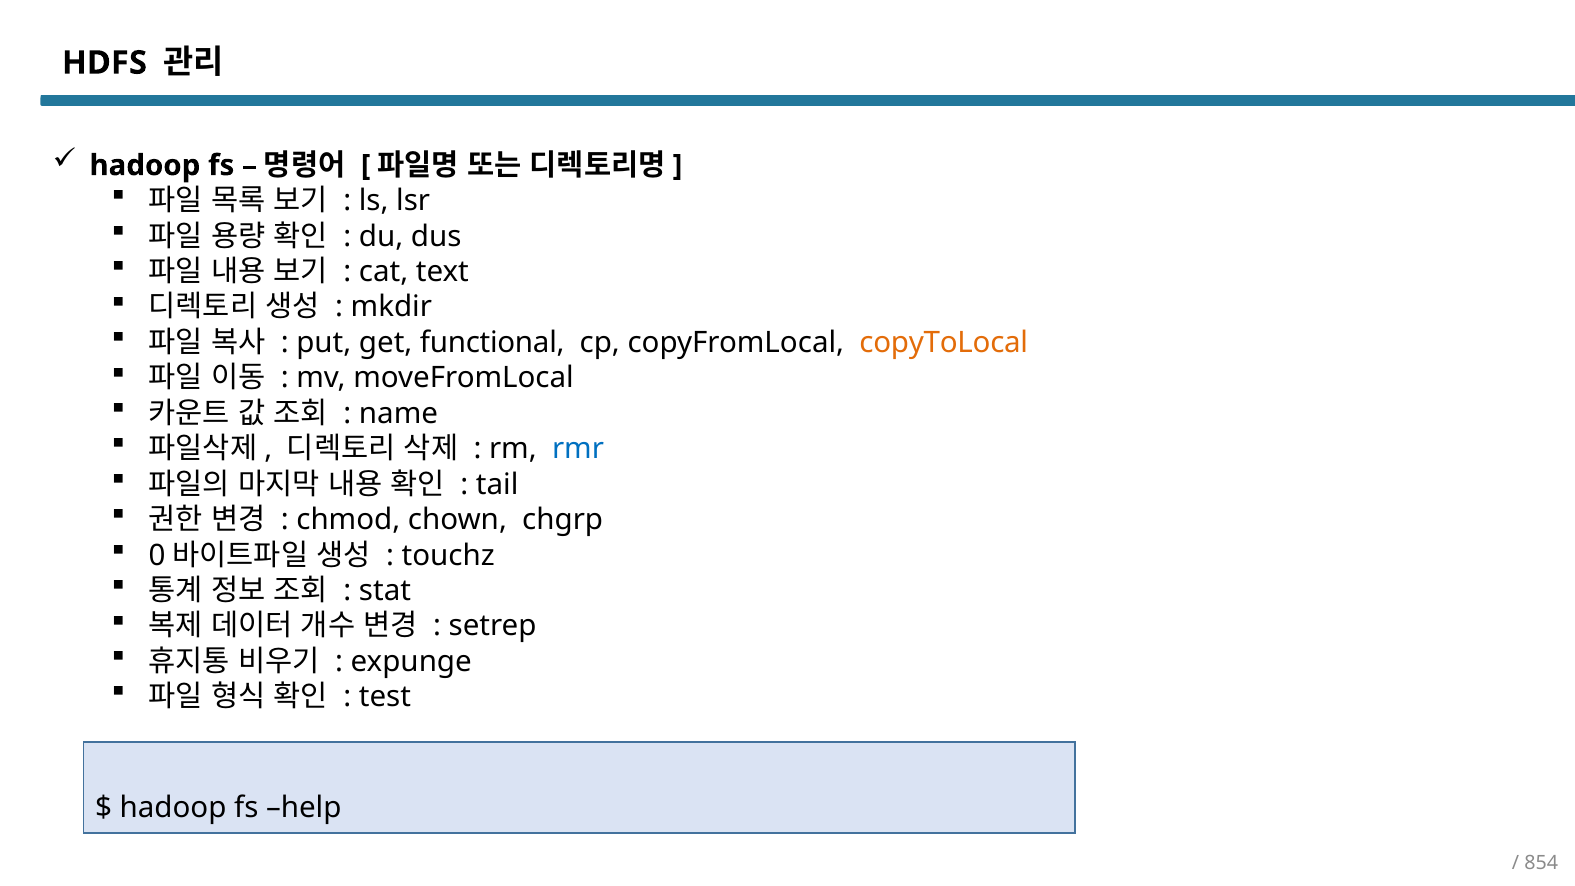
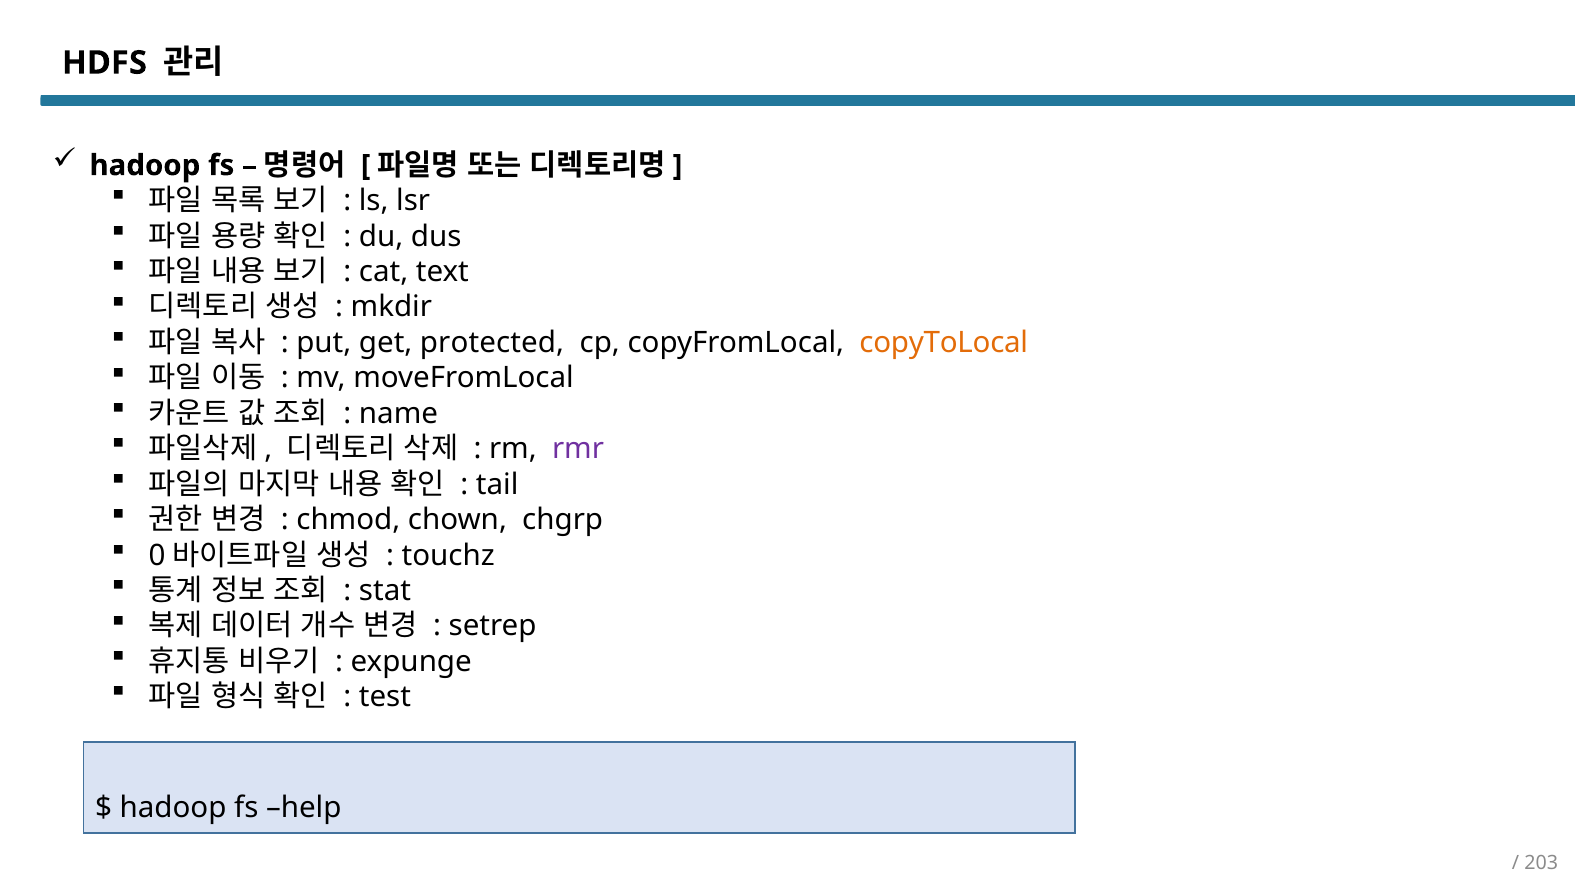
functional: functional -> protected (492, 343)
rmr colour: blue -> purple (578, 449)
854: 854 -> 203 (1541, 863)
